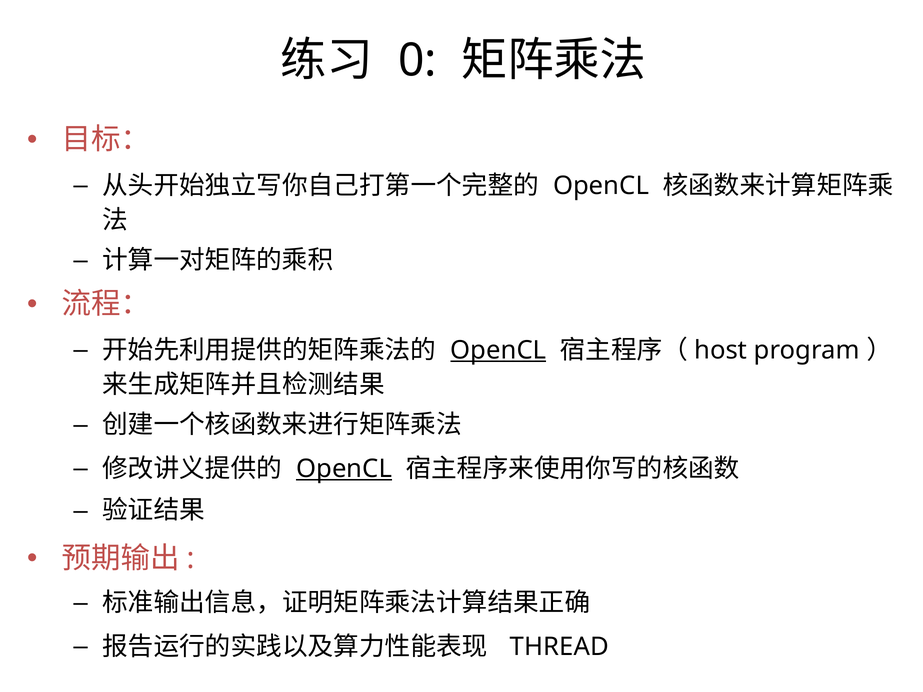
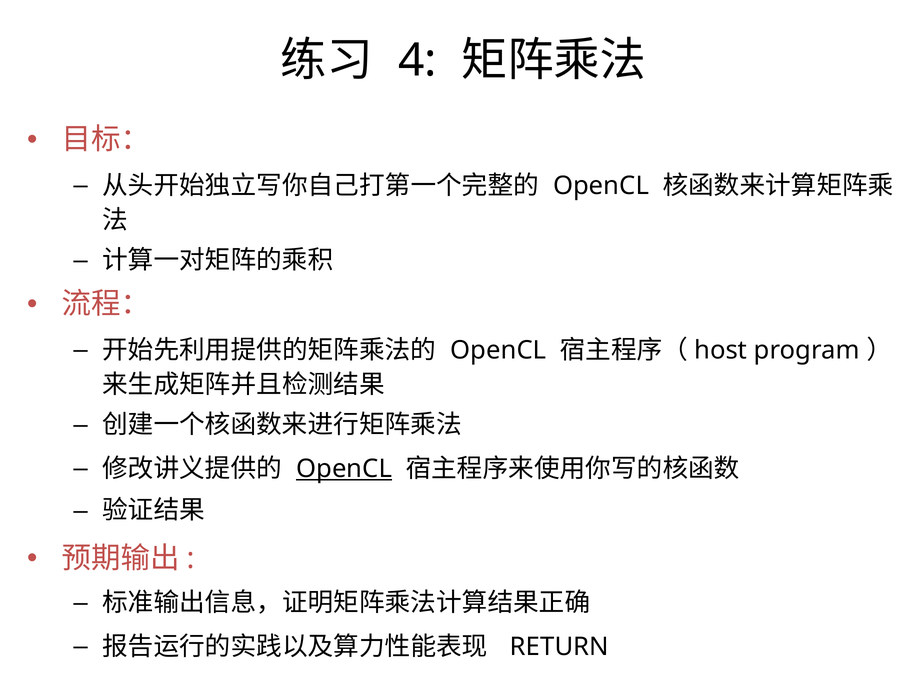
0: 0 -> 4 (417, 60)
OpenCL underline: present -> none (498, 350)
THREAD: THREAD -> RETURN (559, 647)
